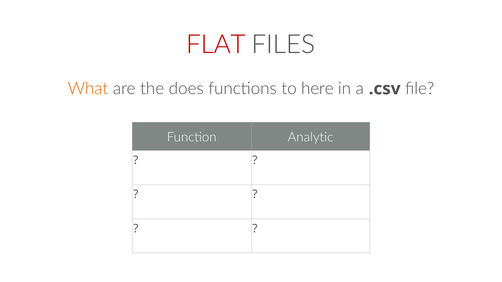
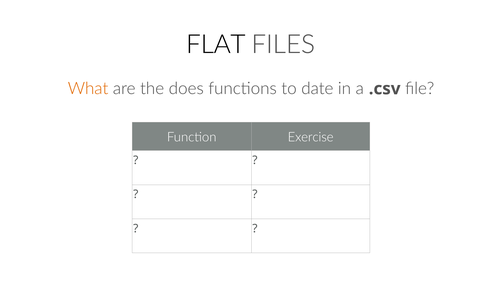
FLAT colour: red -> black (216, 44)
here: here -> date (317, 89)
Analytic: Analytic -> Exercise (311, 137)
